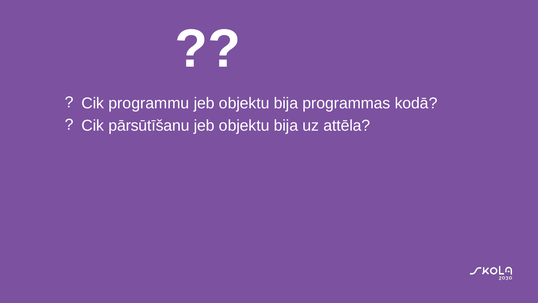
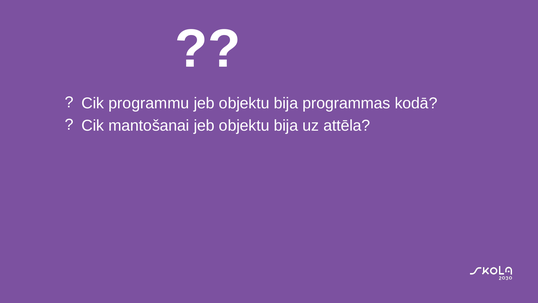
pārsūtīšanu: pārsūtīšanu -> mantošanai (149, 125)
